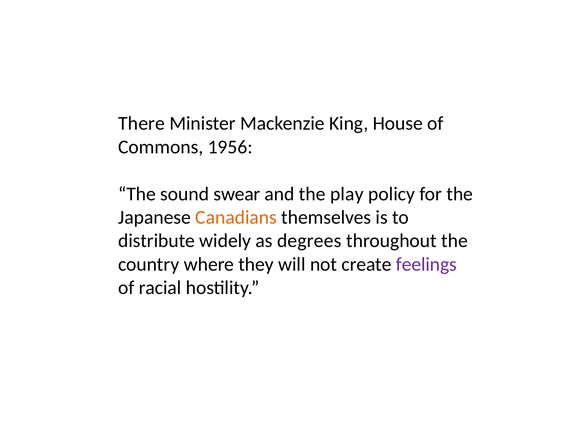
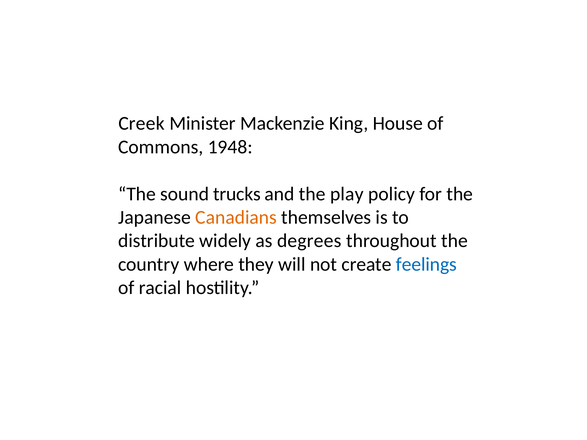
There: There -> Creek (142, 124)
1956: 1956 -> 1948 (230, 147)
swear: swear -> trucks (237, 194)
feelings colour: purple -> blue (426, 264)
